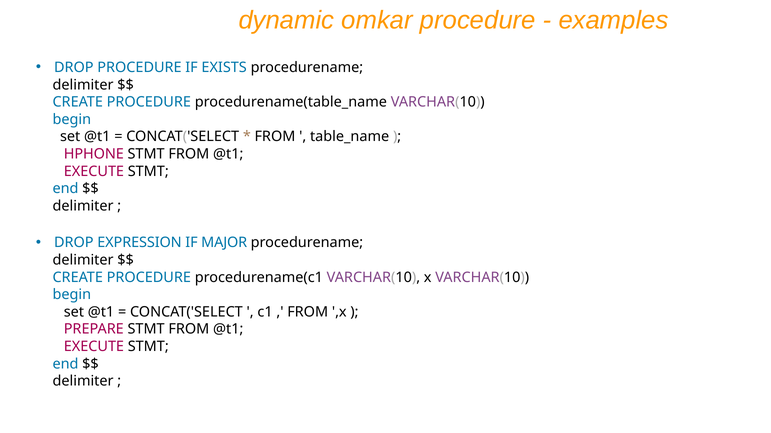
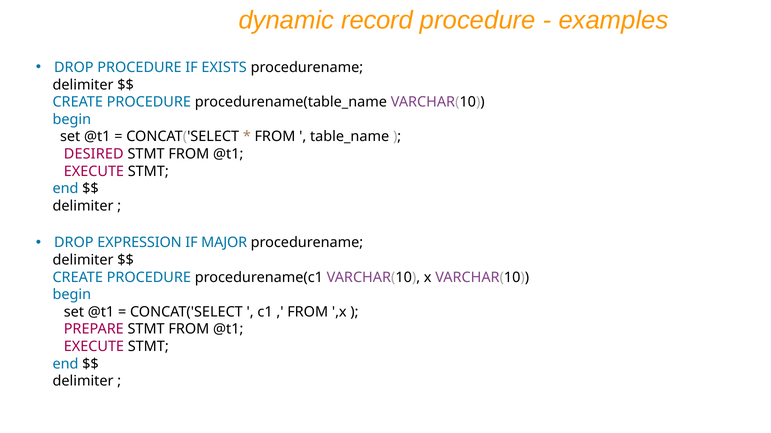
omkar: omkar -> record (377, 20)
HPHONE: HPHONE -> DESIRED (94, 154)
